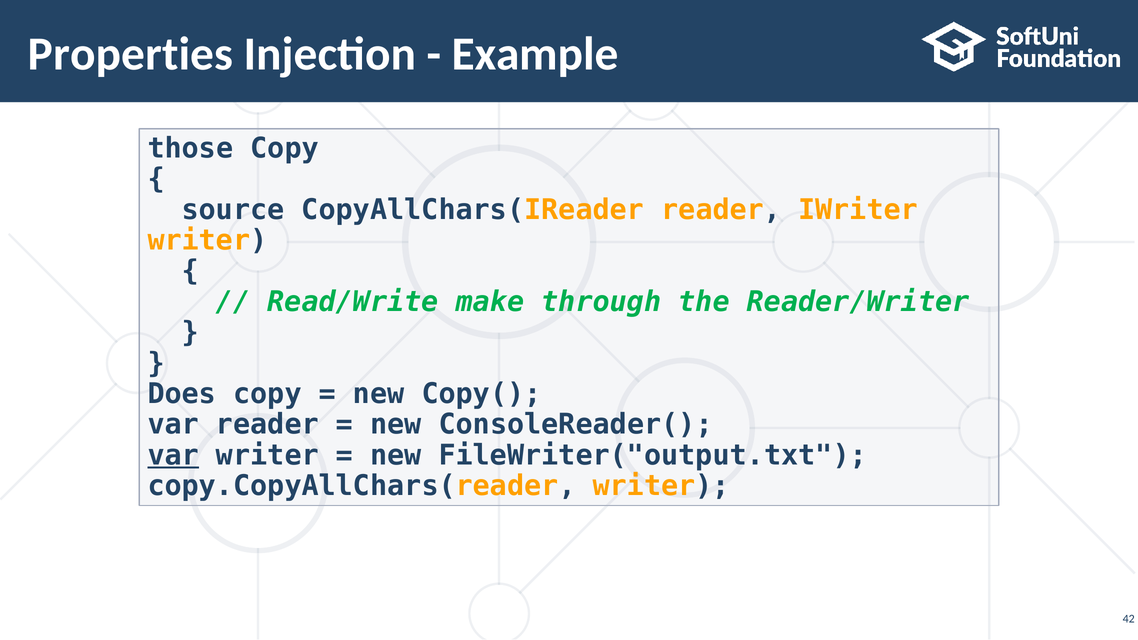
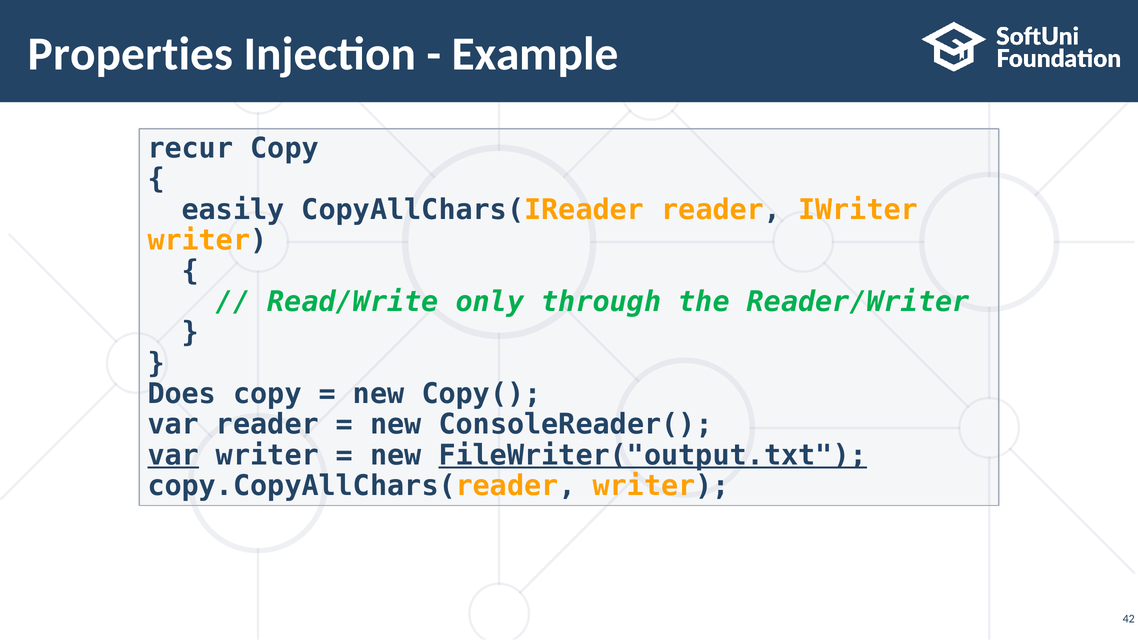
those: those -> recur (190, 148)
source: source -> easily (233, 210)
make: make -> only (490, 302)
FileWriter("output.txt underline: none -> present (653, 455)
